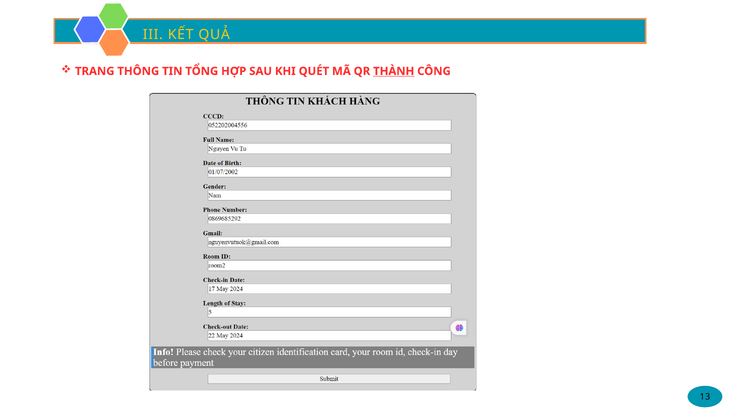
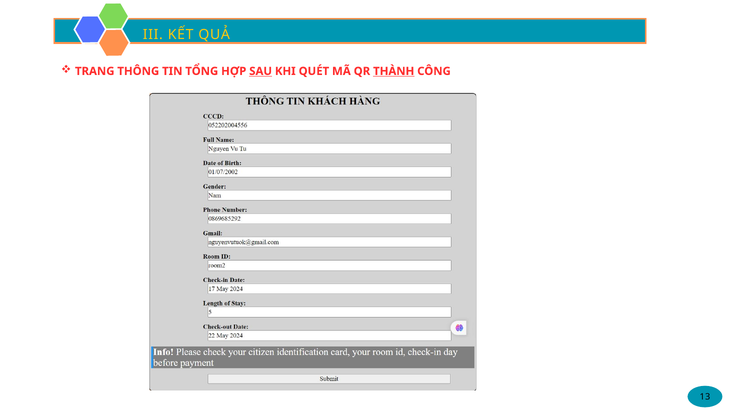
SAU underline: none -> present (261, 71)
